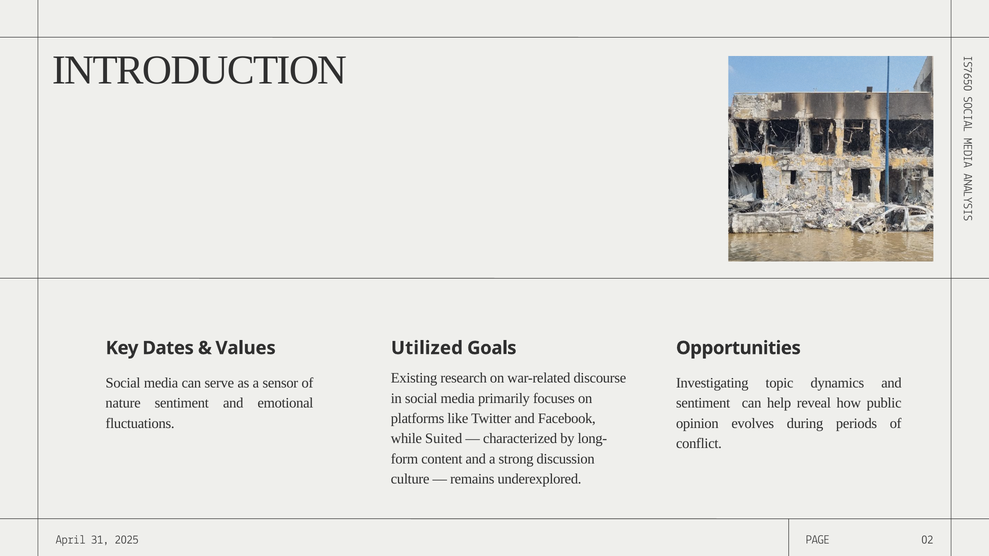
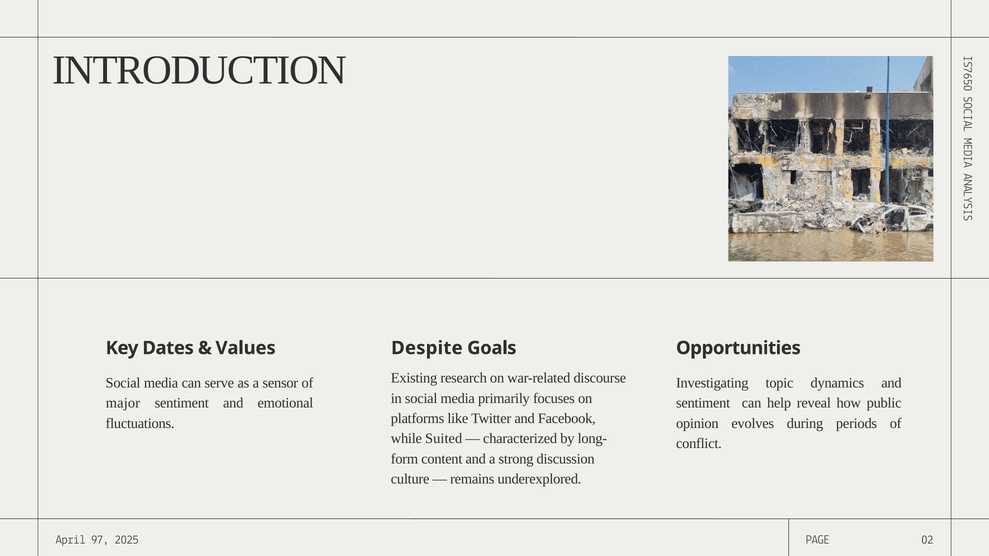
Utilized: Utilized -> Despite (427, 348)
nature: nature -> major (123, 403)
31: 31 -> 97 (100, 540)
